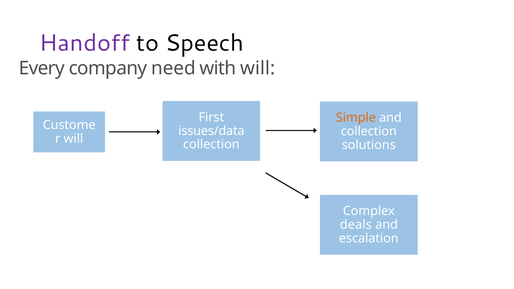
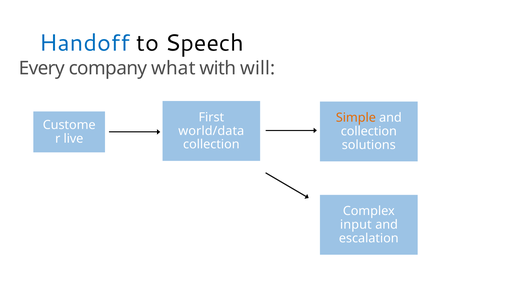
Handoff colour: purple -> blue (84, 43)
need: need -> what (173, 68)
issues/data: issues/data -> world/data (211, 131)
will: will -> live (73, 139)
deals: deals -> input (356, 225)
